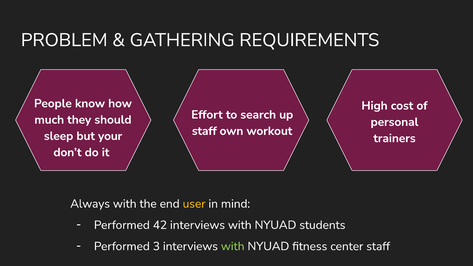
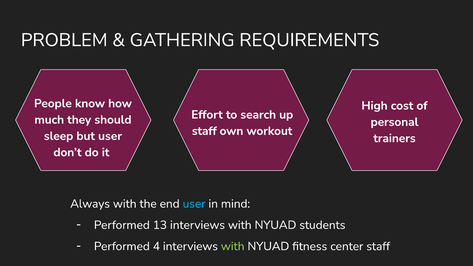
but your: your -> user (110, 136)
user colour: yellow -> light blue (194, 204)
42: 42 -> 13 (160, 225)
3: 3 -> 4 (156, 246)
